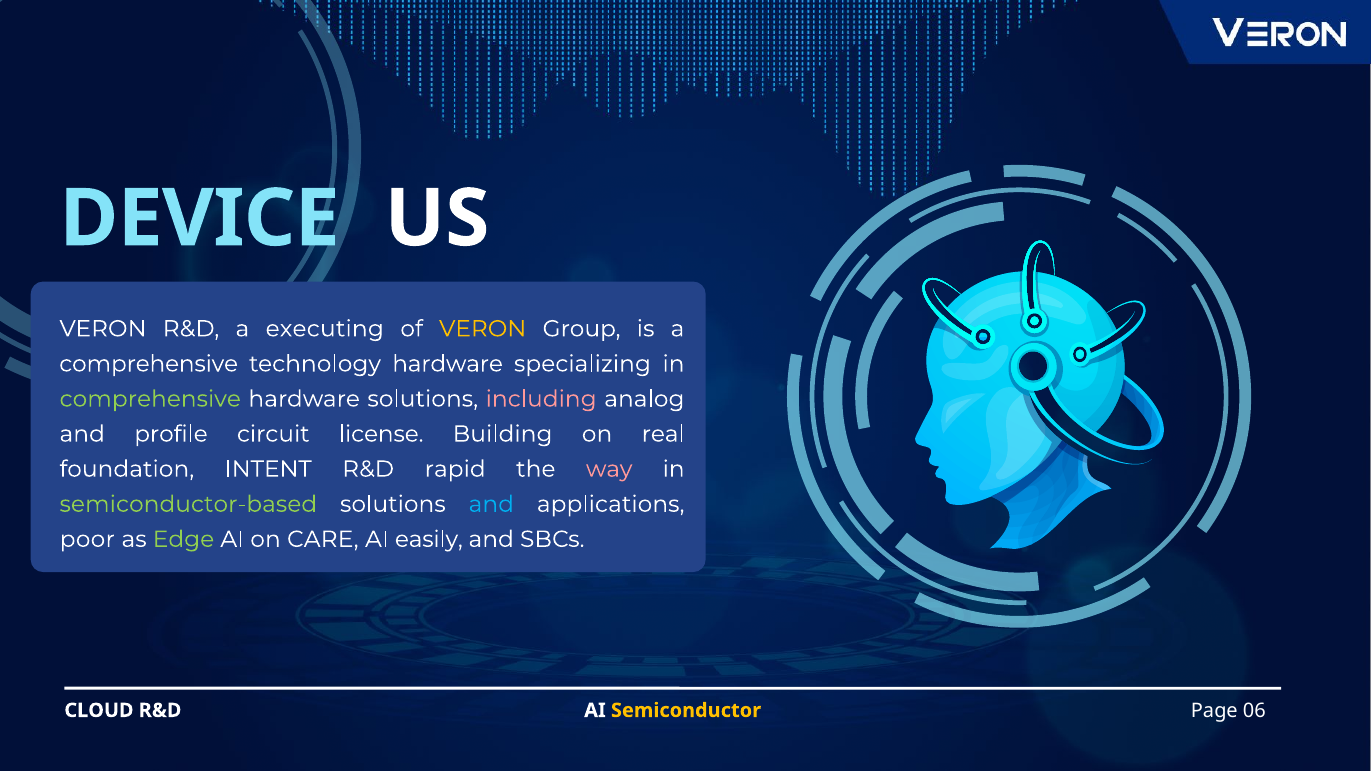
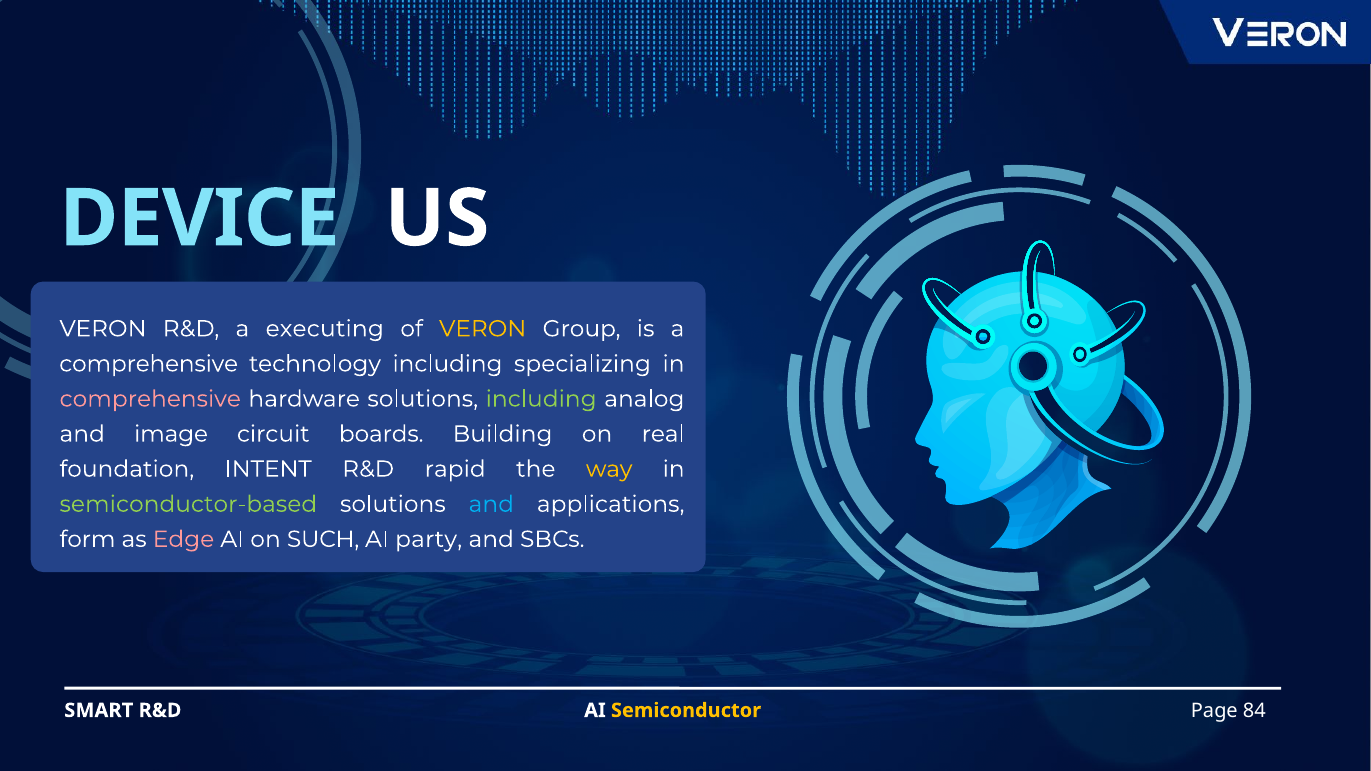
technology hardware: hardware -> including (448, 364)
comprehensive colour: light green -> pink (150, 399)
including colour: pink -> light green (541, 399)
profile: profile -> image (171, 434)
license: license -> boards (381, 434)
way colour: pink -> yellow (609, 469)
poor: poor -> form (88, 539)
Edge colour: light green -> pink (183, 539)
CARE: CARE -> SUCH (323, 539)
easily: easily -> party (429, 539)
CLOUD: CLOUD -> SMART (99, 711)
06: 06 -> 84 (1254, 711)
